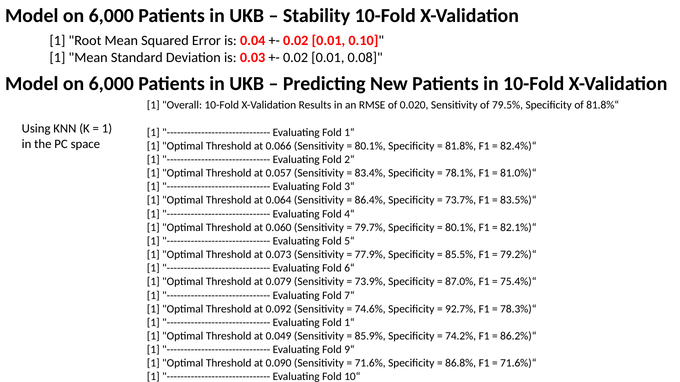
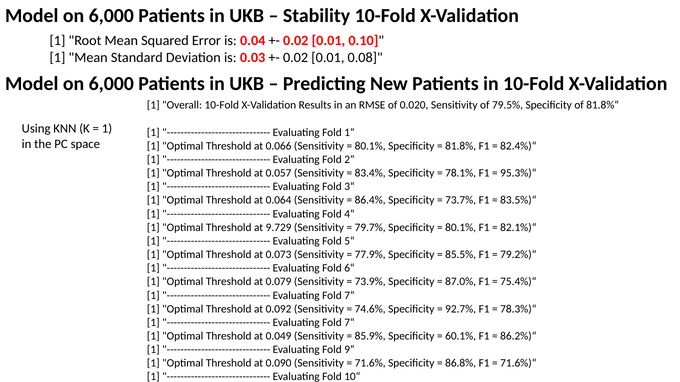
81.0%)“: 81.0%)“ -> 95.3%)“ (518, 173)
0.060: 0.060 -> 9.729 (279, 228)
1“: 1“ -> 7“ (349, 323)
74.2%: 74.2% -> 60.1% (461, 336)
